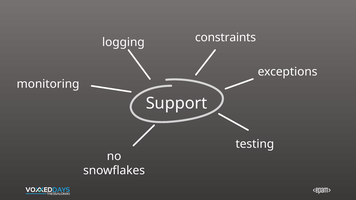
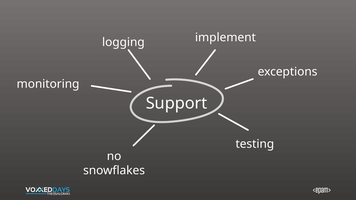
constraints: constraints -> implement (225, 38)
